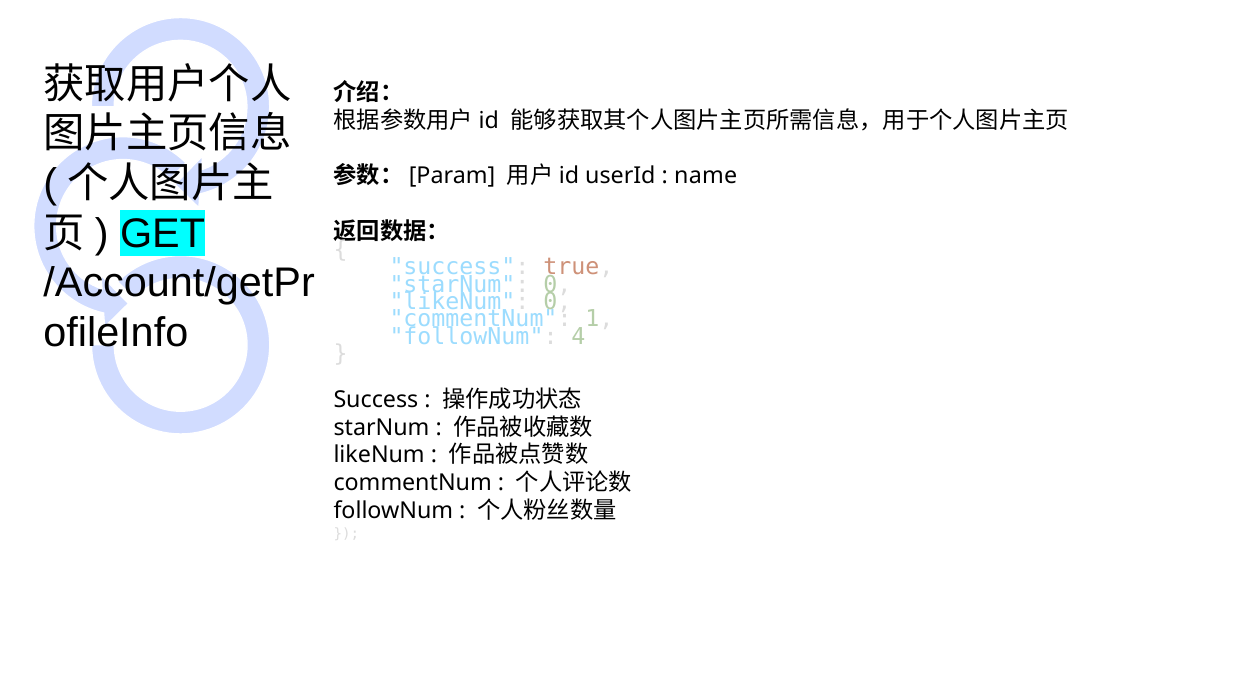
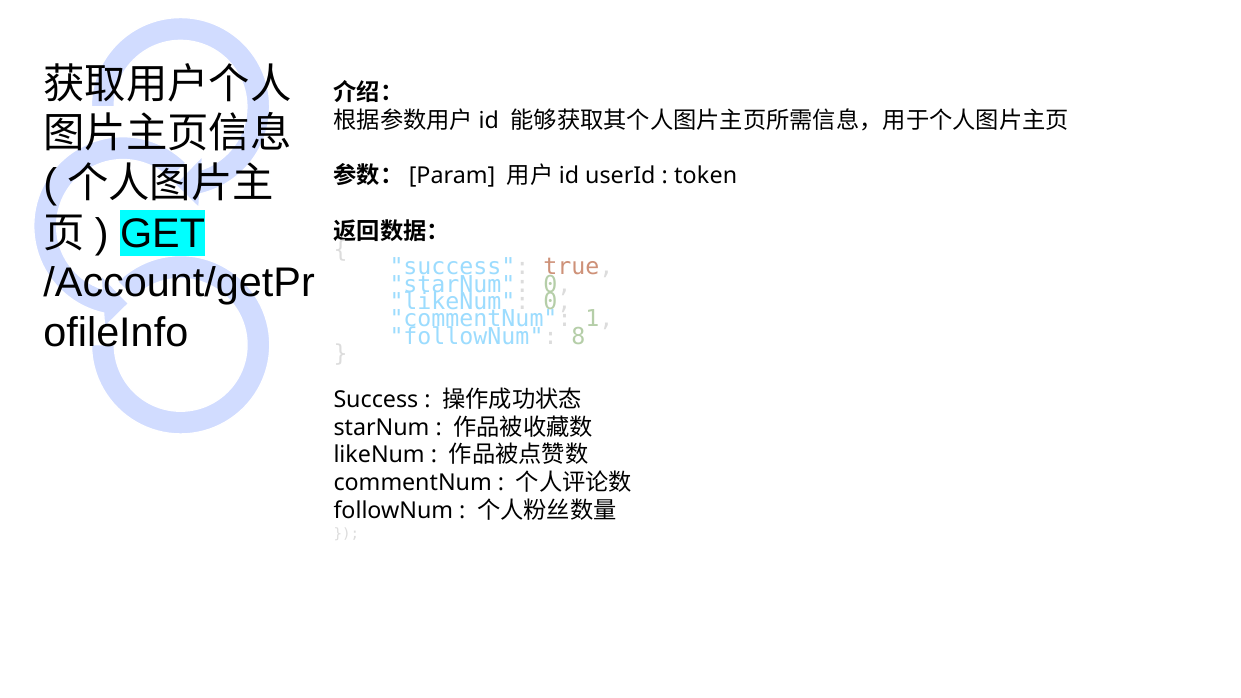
name: name -> token (706, 176)
4: 4 -> 8 (578, 337)
